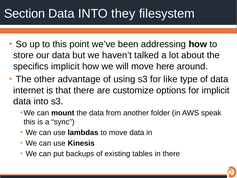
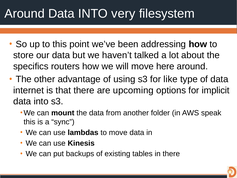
Section: Section -> Around (25, 14)
they: they -> very (123, 14)
specifics implicit: implicit -> routers (65, 66)
customize: customize -> upcoming (133, 90)
